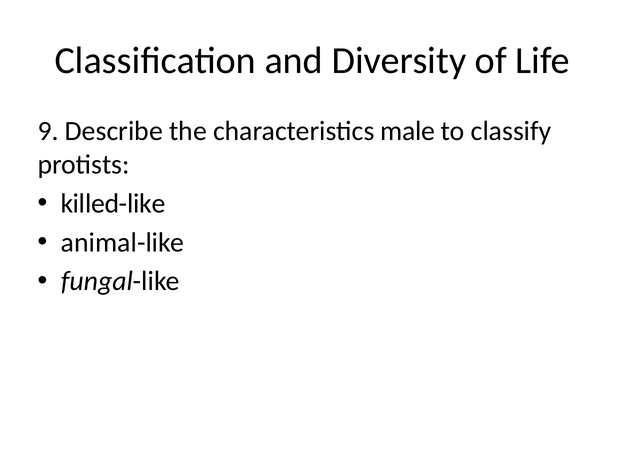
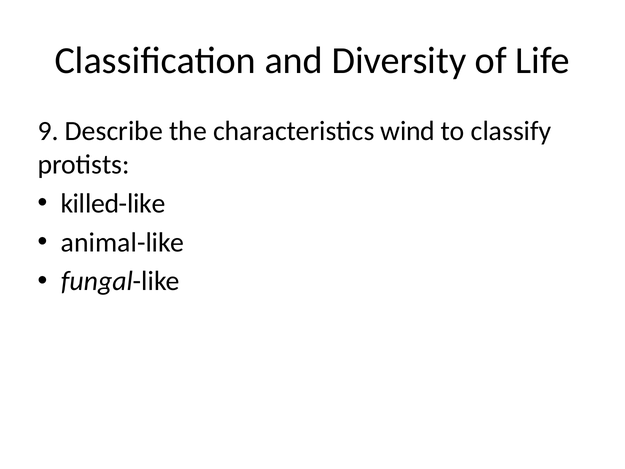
male: male -> wind (408, 131)
